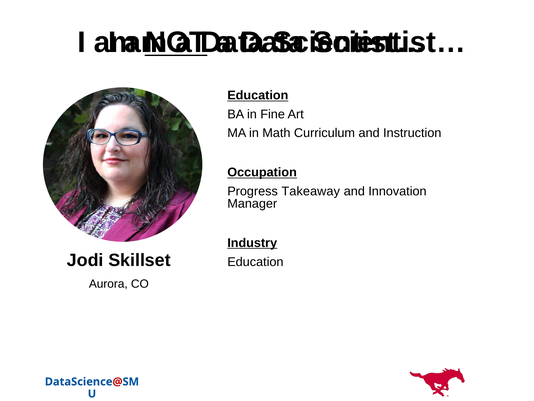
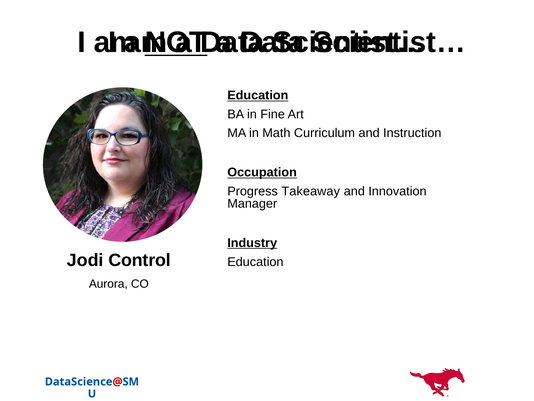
Skillset: Skillset -> Control (140, 260)
